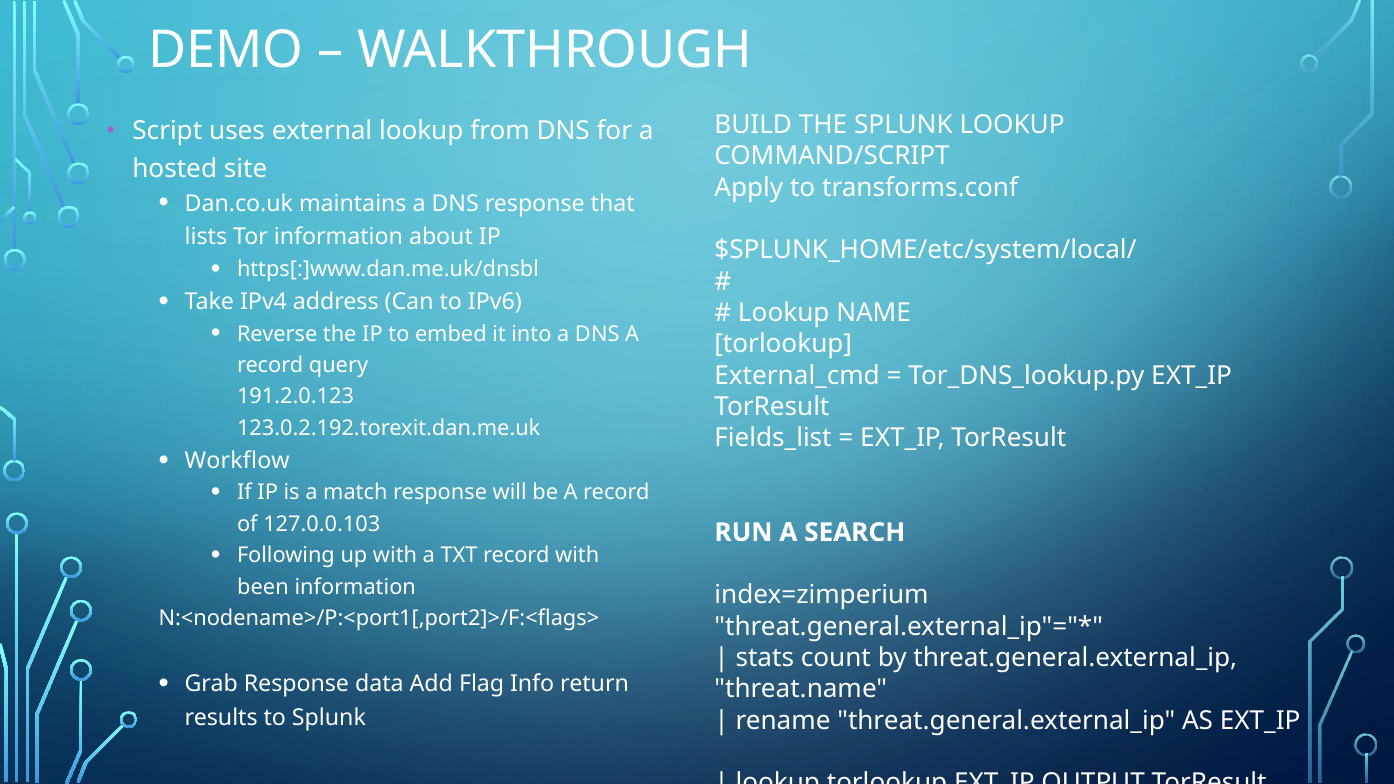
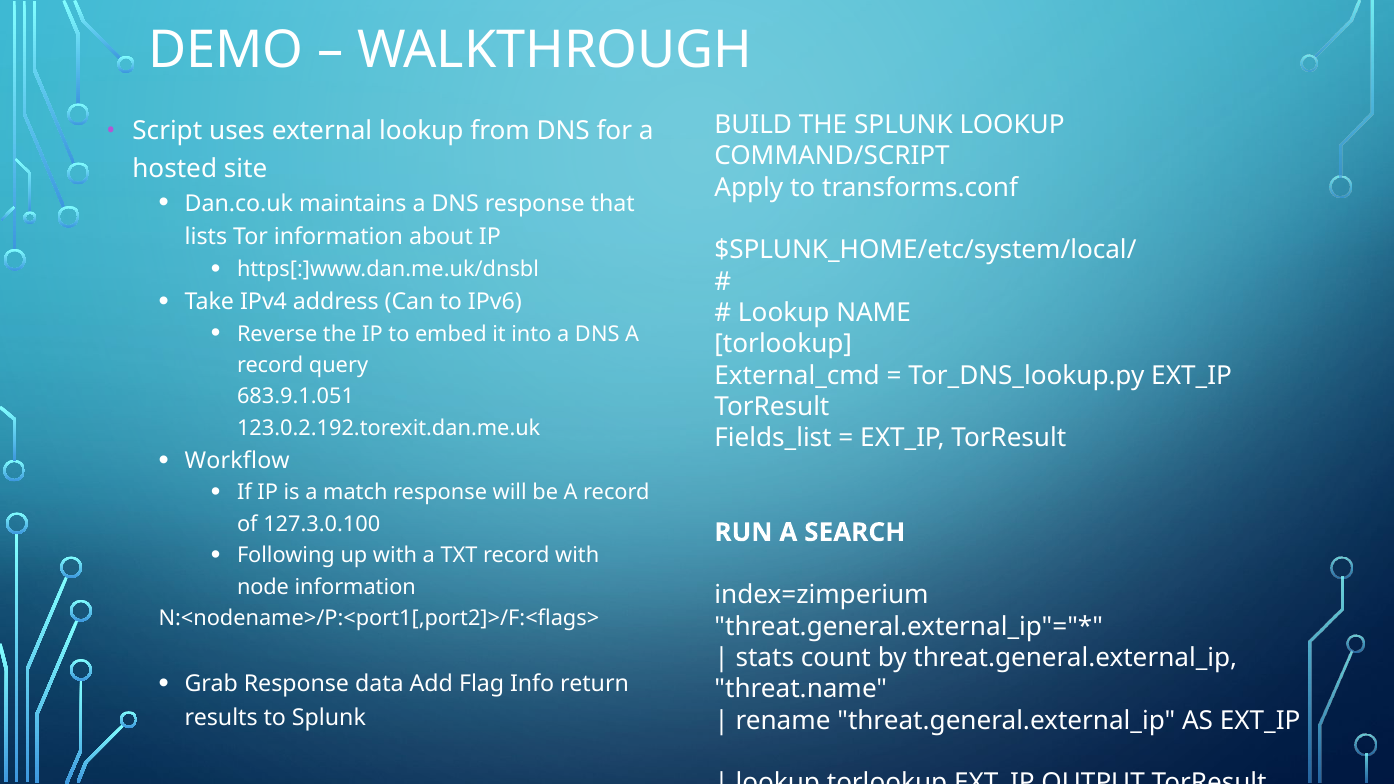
191.2.0.123: 191.2.0.123 -> 683.9.1.051 (296, 397)
127.0.0.103: 127.0.0.103 -> 127.3.0.100 (322, 524)
been: been -> node (263, 587)
